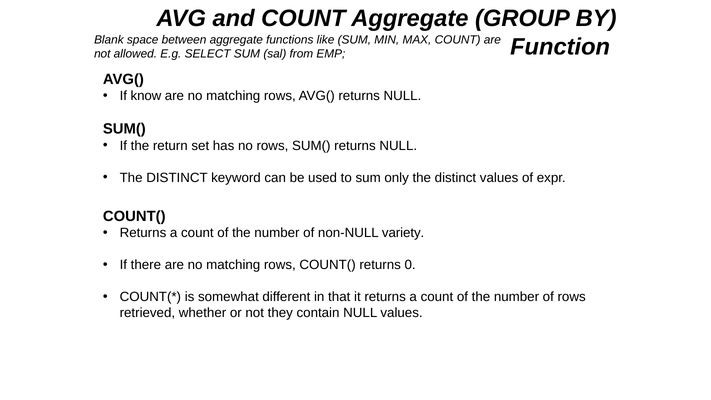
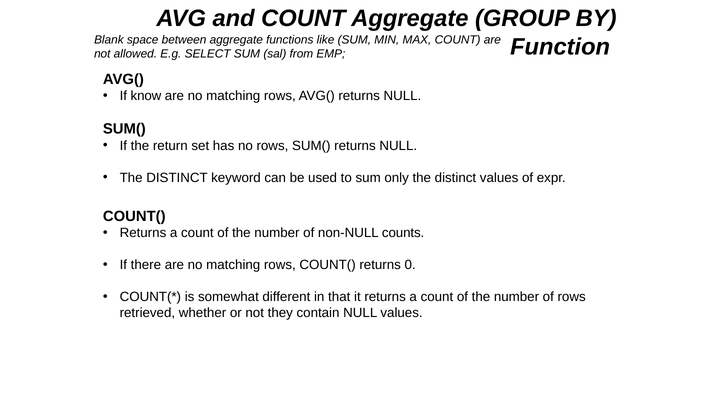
variety: variety -> counts (403, 233)
